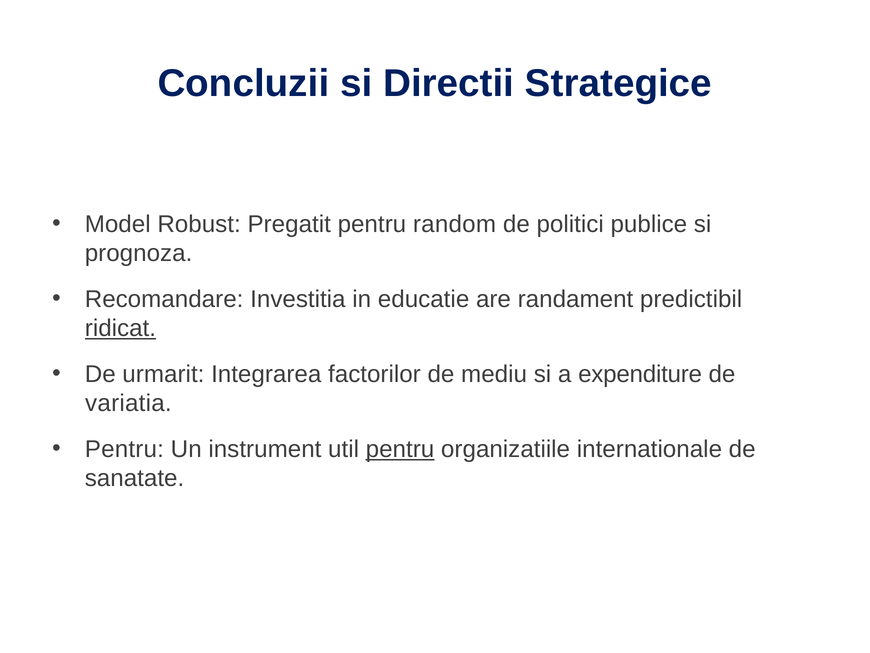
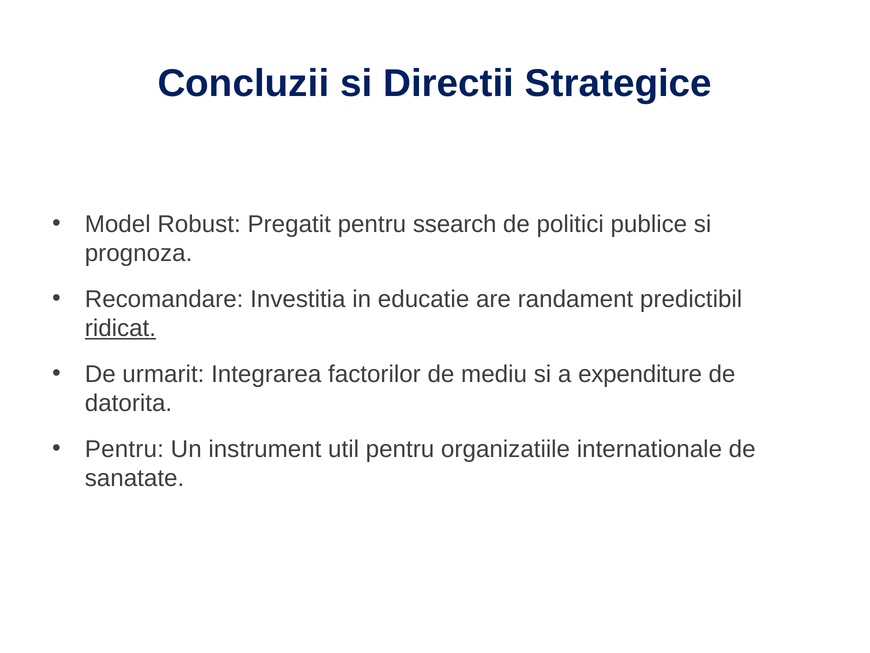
random: random -> ssearch (455, 224)
variatia: variatia -> datorita (129, 403)
pentru underline: present -> none (400, 449)
